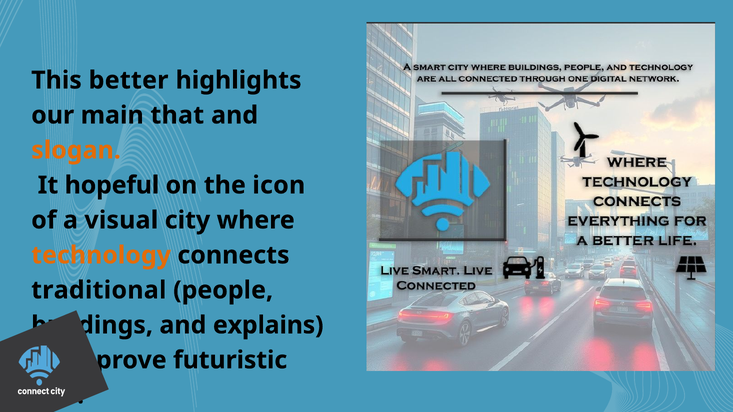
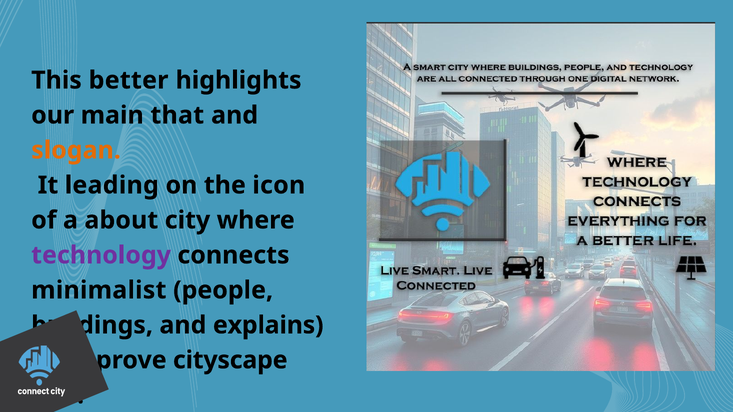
hopeful: hopeful -> leading (112, 185)
visual: visual -> about (121, 220)
technology colour: orange -> purple (101, 255)
traditional: traditional -> minimalist (99, 290)
futuristic: futuristic -> cityscape (230, 360)
